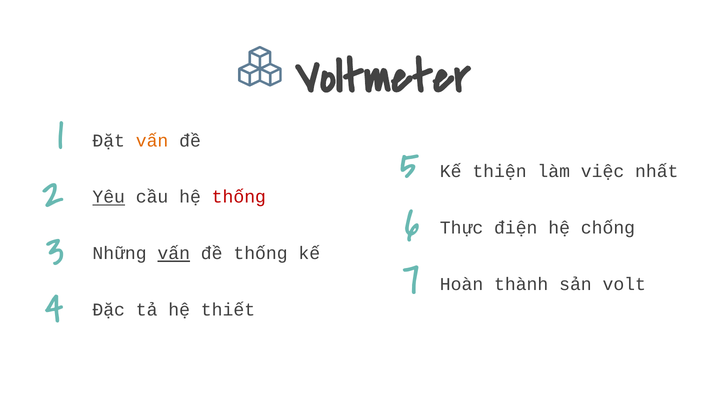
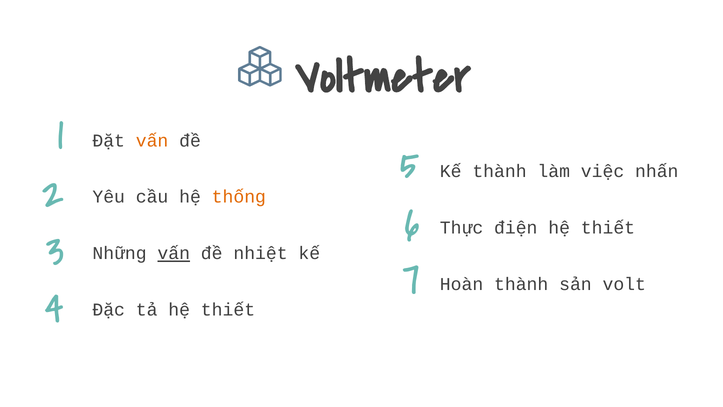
Kế thiện: thiện -> thành (500, 171)
nhất: nhất -> nhấn (657, 171)
Yêu underline: present -> none (109, 197)
thống colour: red -> orange (239, 197)
chống: chống -> thiết (608, 228)
đề thống: thống -> nhiệt (261, 253)
